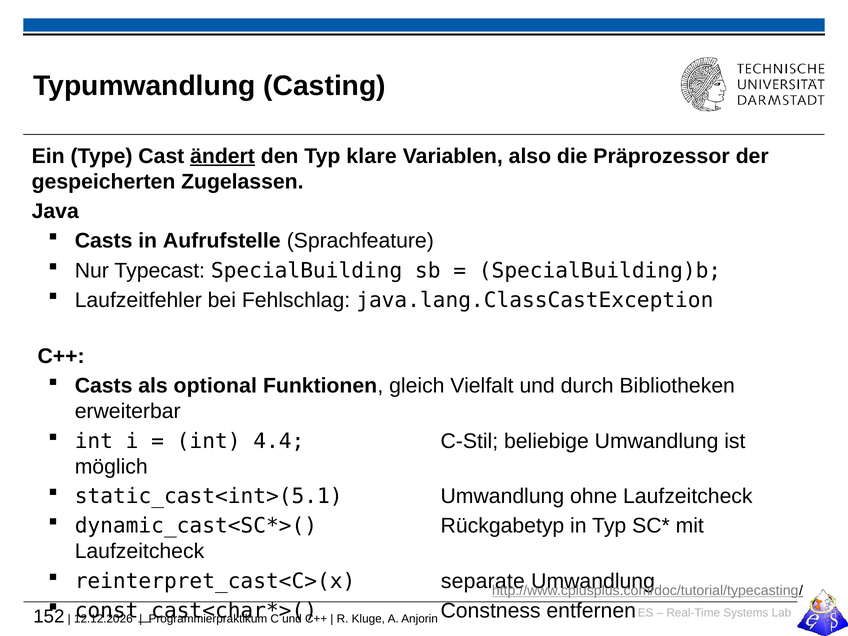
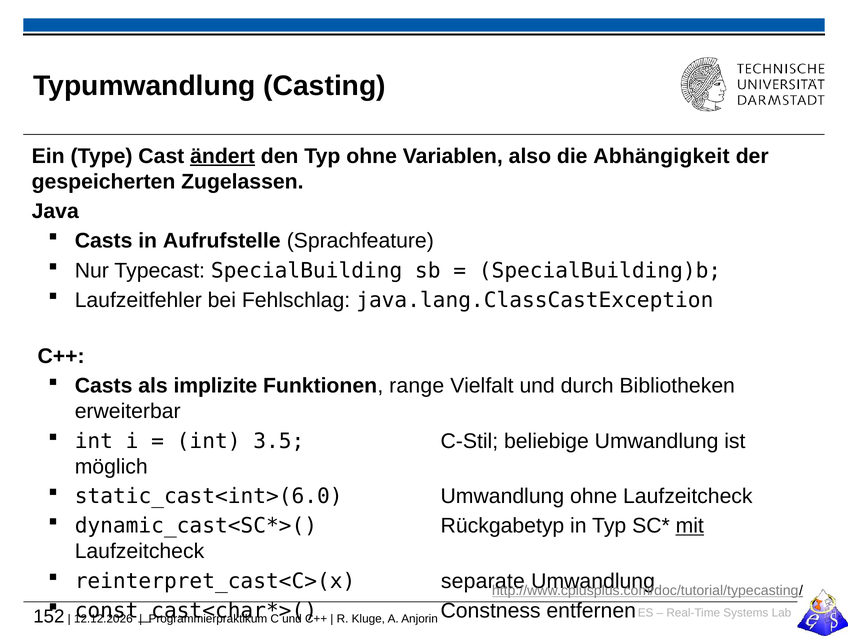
Typ klare: klare -> ohne (372, 156)
Präprozessor: Präprozessor -> Abhängigkeit (661, 156)
optional: optional -> implizite (215, 386)
gleich: gleich -> range (417, 386)
4.4: 4.4 -> 3.5 (279, 441)
static_cast<int>(5.1: static_cast<int>(5.1 -> static_cast<int>(6.0 (209, 496)
mit underline: none -> present (690, 526)
